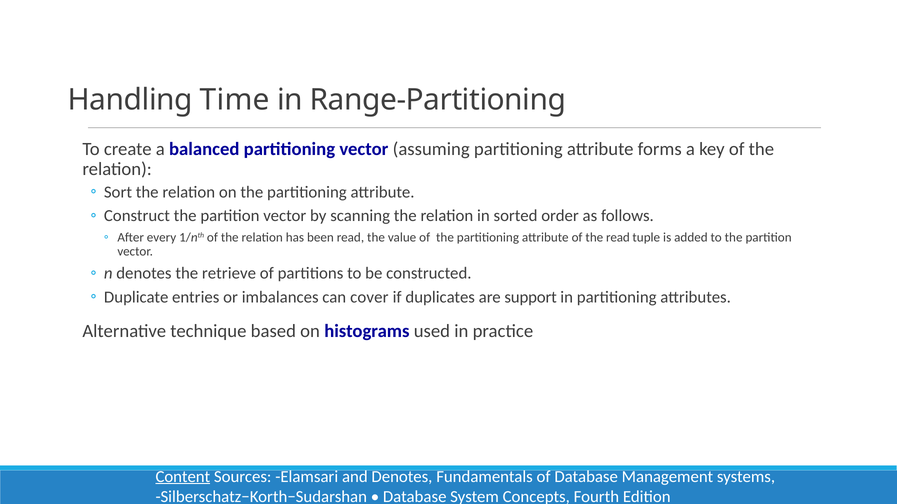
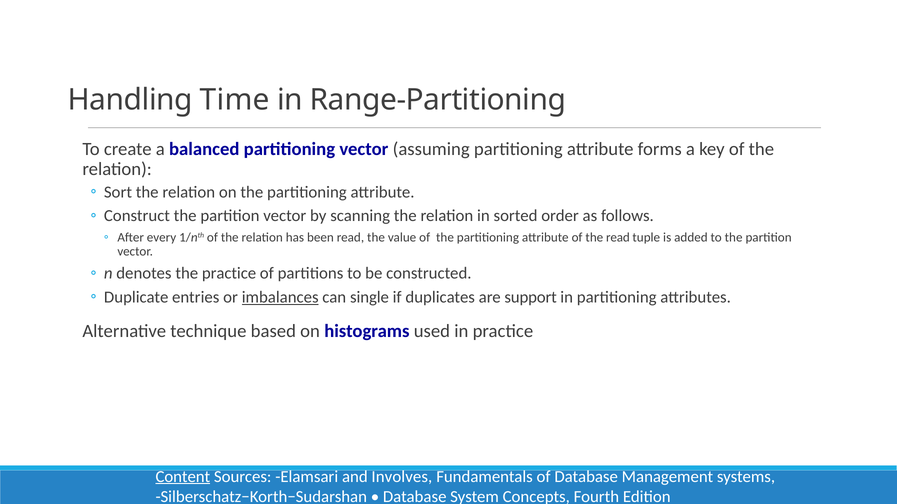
the retrieve: retrieve -> practice (229, 274)
imbalances underline: none -> present (280, 298)
cover: cover -> single (370, 298)
and Denotes: Denotes -> Involves (402, 477)
